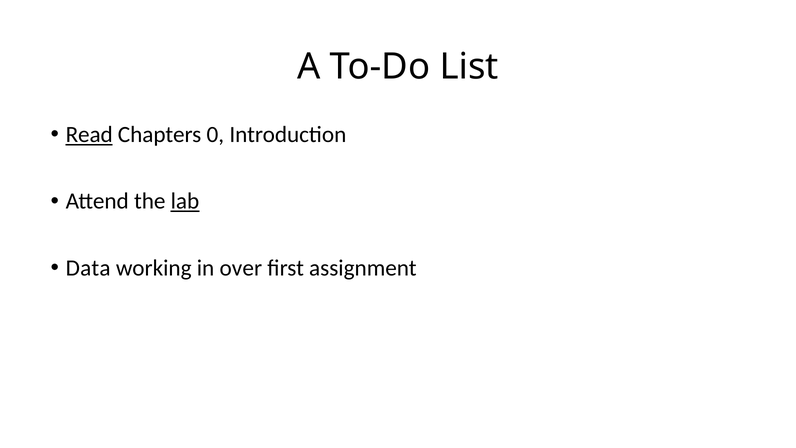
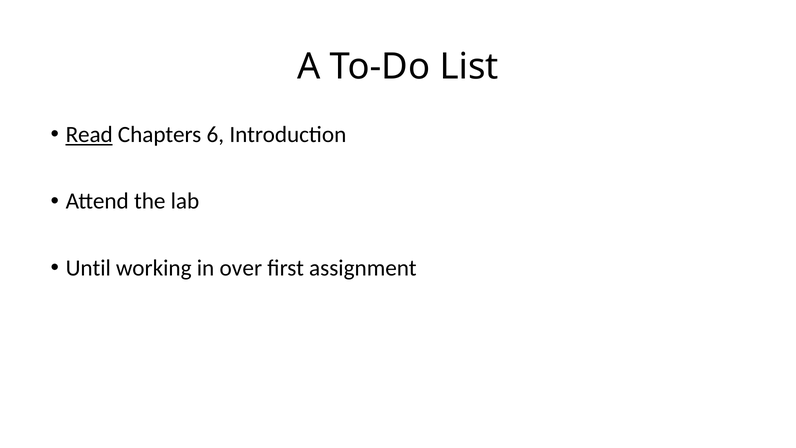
0: 0 -> 6 (215, 135)
lab underline: present -> none (185, 201)
Data: Data -> Until (88, 268)
